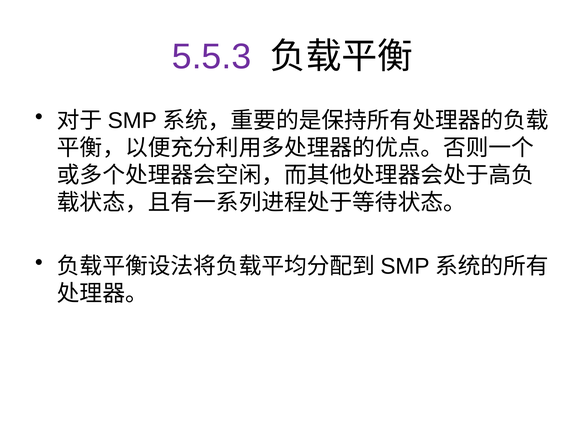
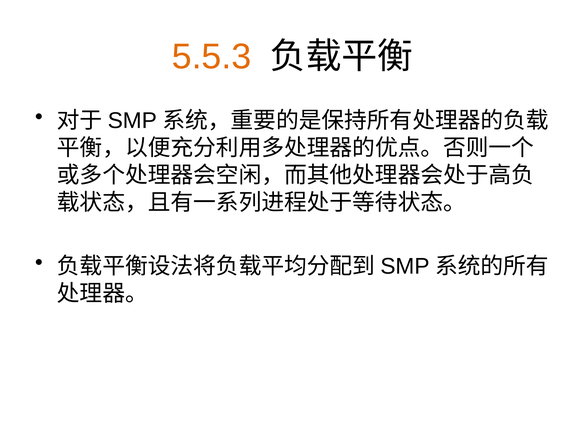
5.5.3 colour: purple -> orange (212, 57)
